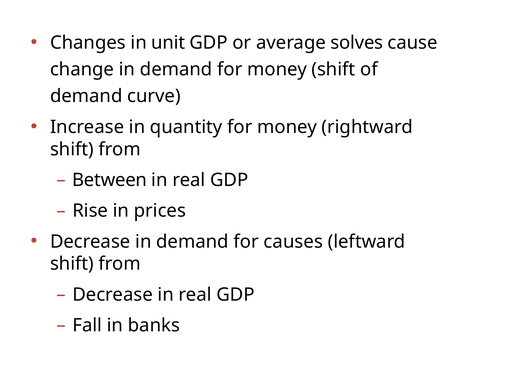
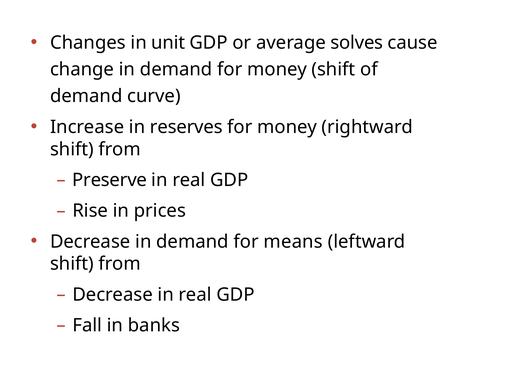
quantity: quantity -> reserves (186, 127)
Between: Between -> Preserve (110, 180)
causes: causes -> means (293, 241)
